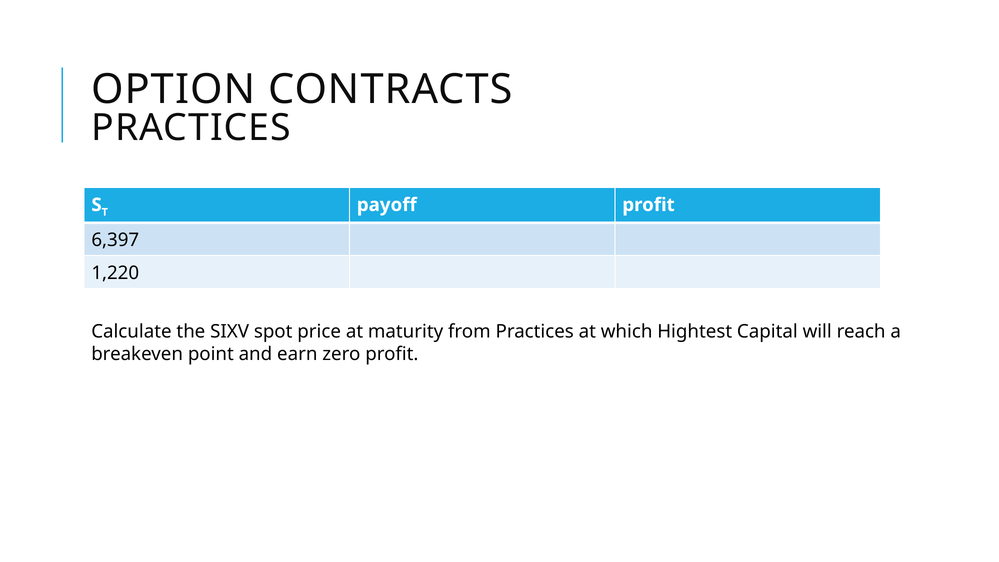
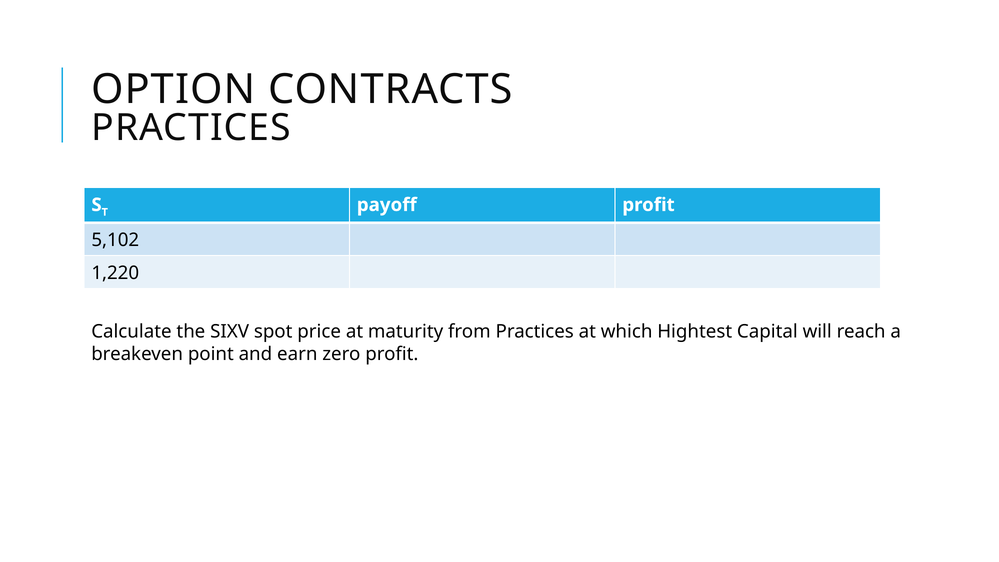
6,397: 6,397 -> 5,102 (115, 240)
